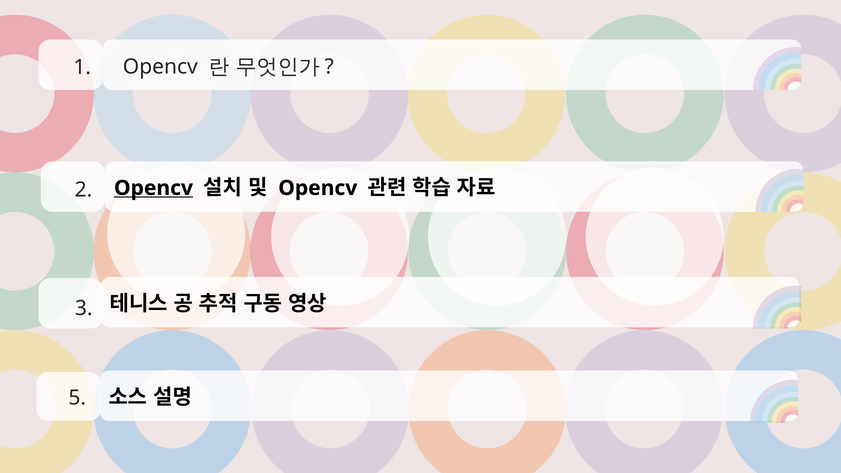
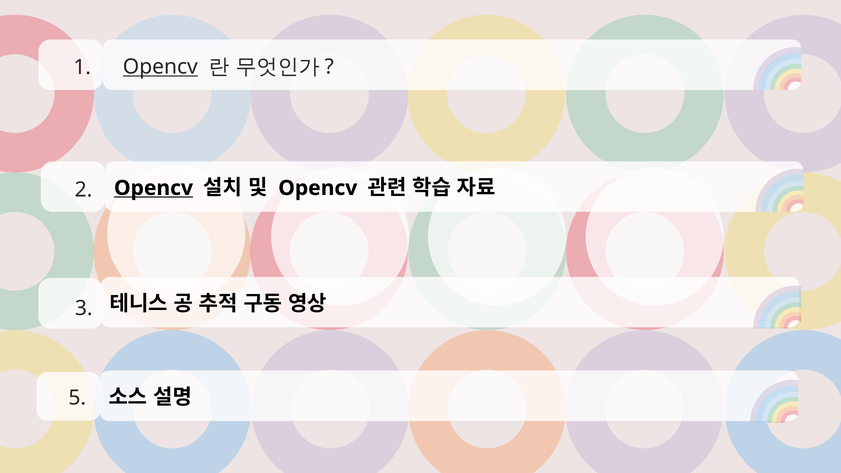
Opencv underline: none -> present (160, 67)
